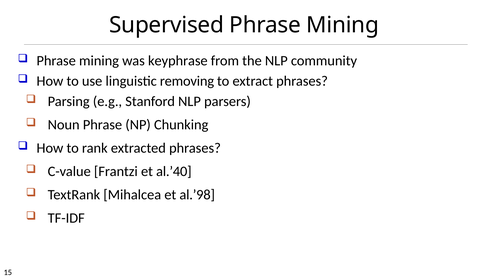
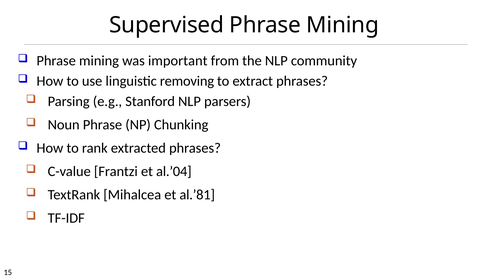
keyphrase: keyphrase -> important (178, 61)
al.’40: al.’40 -> al.’04 (174, 172)
al.’98: al.’98 -> al.’81 (197, 195)
